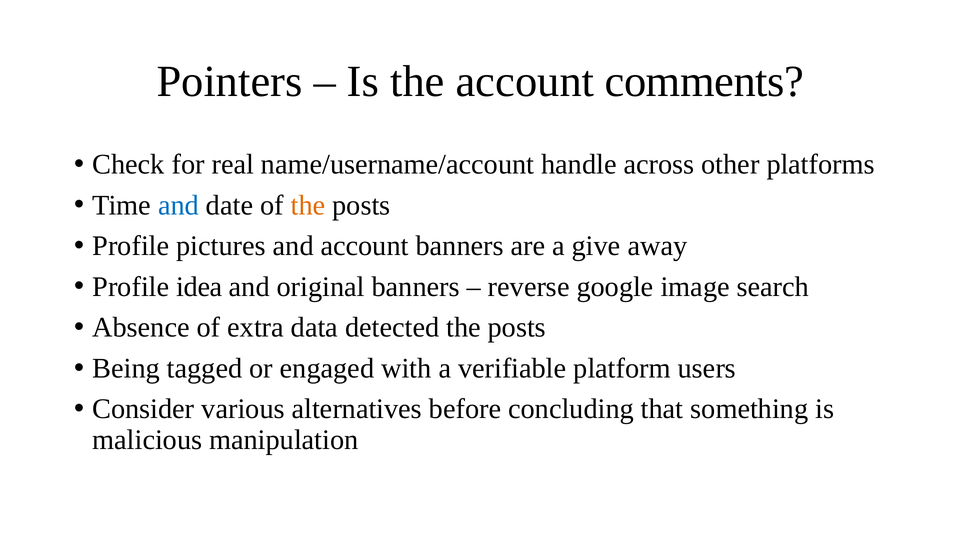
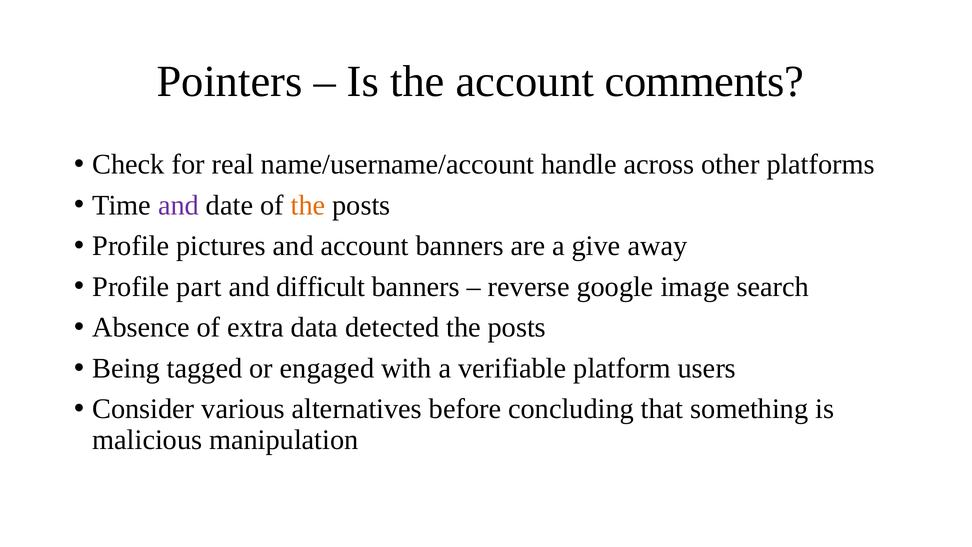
and colour: blue -> purple (178, 205)
idea: idea -> part (199, 287)
original: original -> difficult (321, 287)
